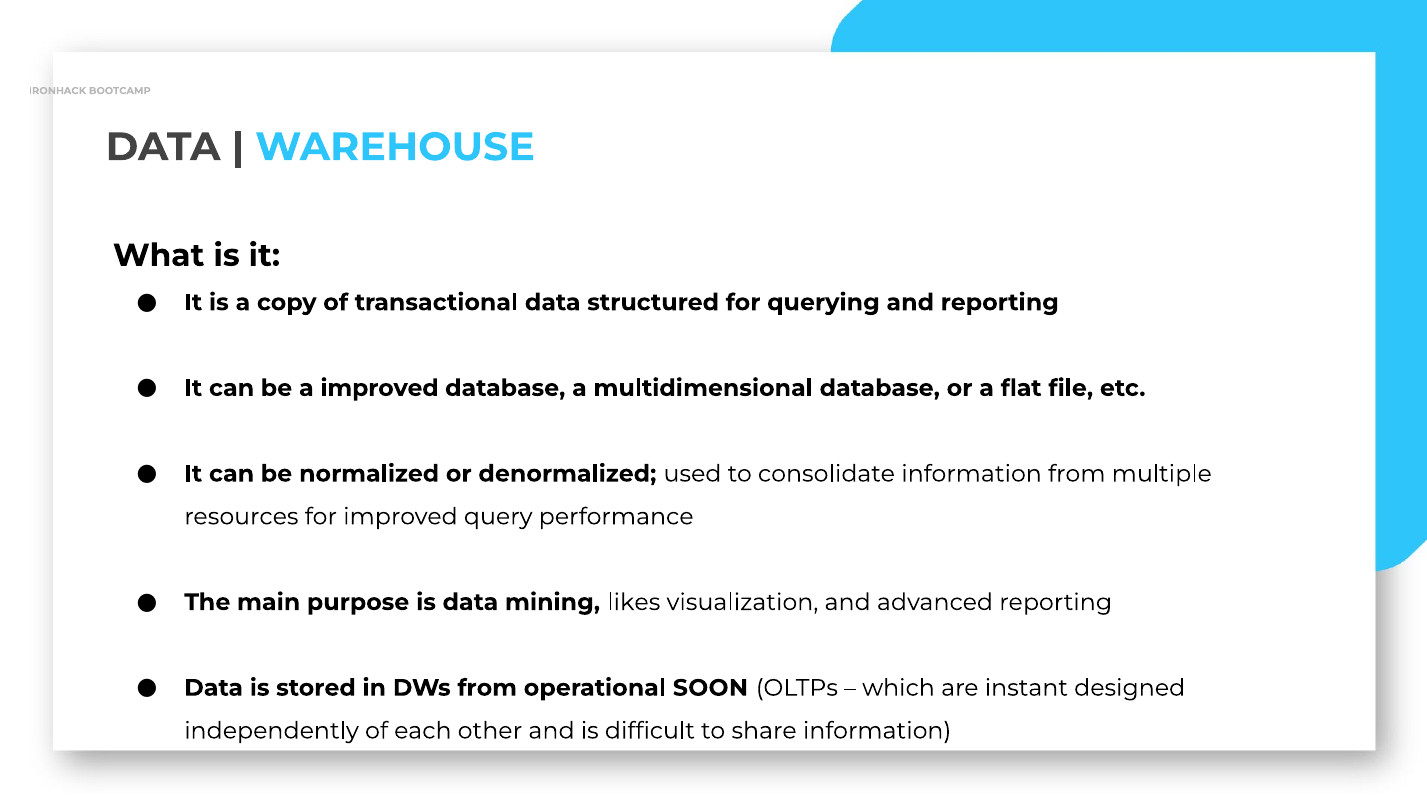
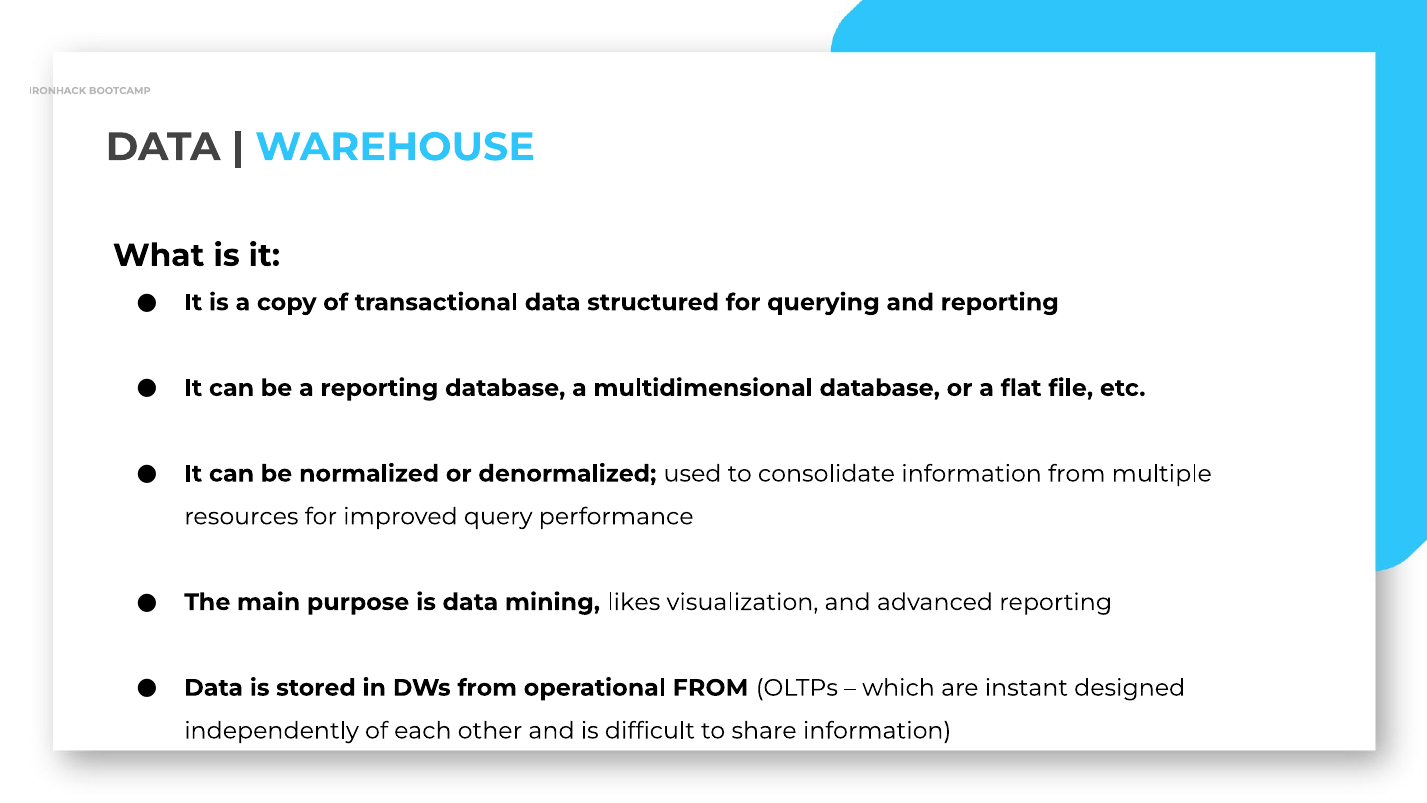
a improved: improved -> reporting (379, 388)
operational SOON: SOON -> FROM (710, 688)
